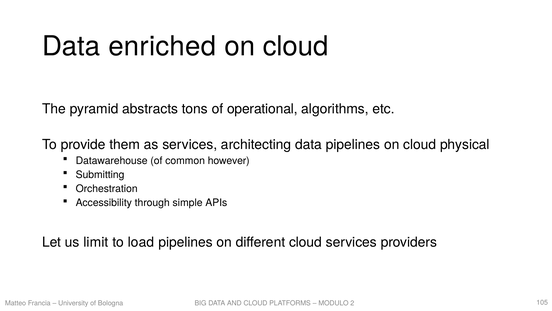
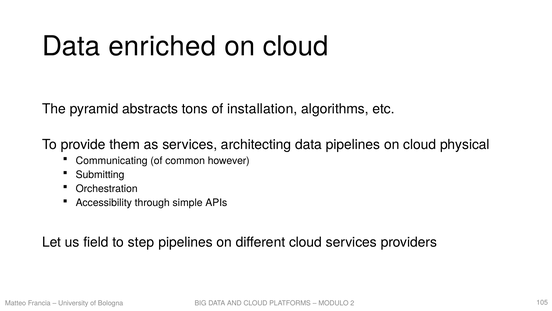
operational: operational -> installation (262, 109)
Datawarehouse: Datawarehouse -> Communicating (112, 160)
limit: limit -> field (96, 242)
load: load -> step (141, 242)
